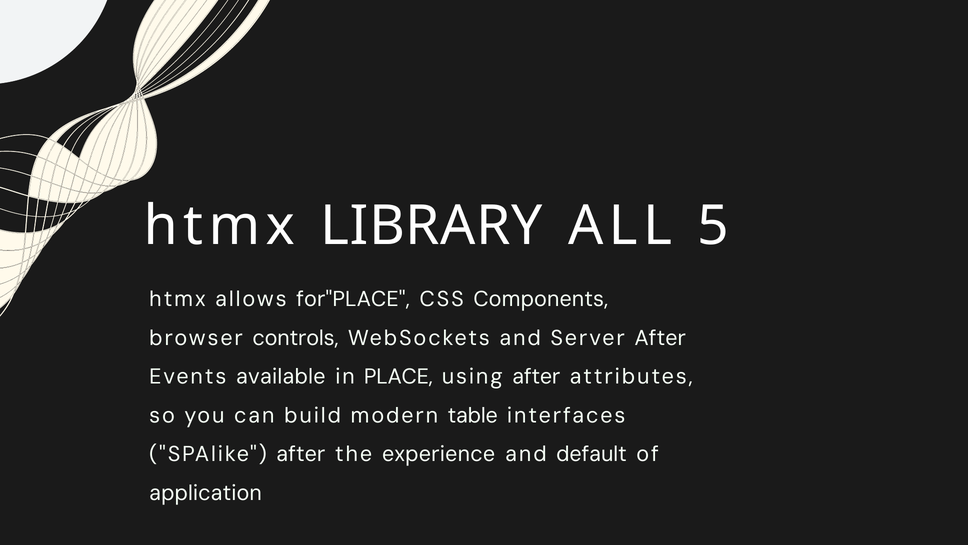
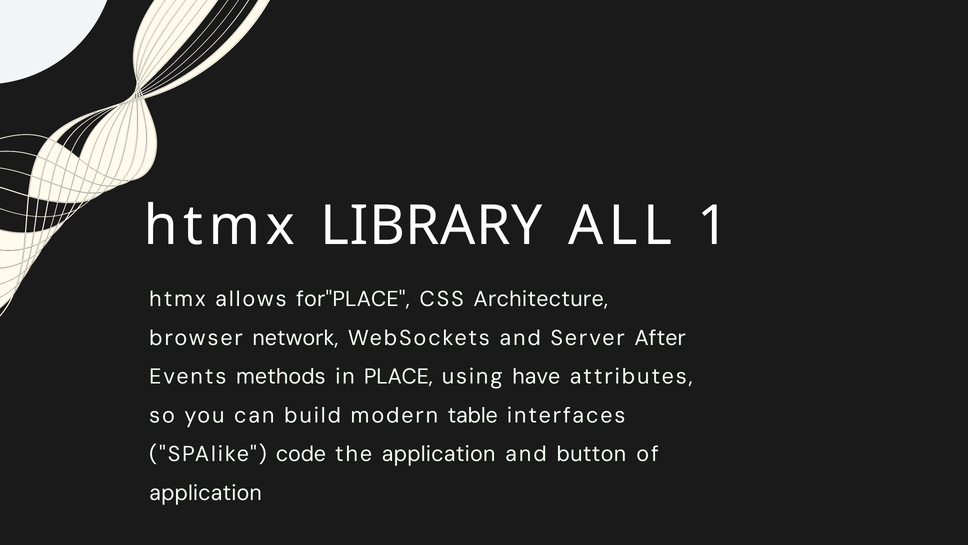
5: 5 -> 1 (713, 226)
Components: Components -> Architecture (541, 299)
controls: controls -> network (295, 338)
available: available -> methods (281, 377)
using after: after -> have (536, 377)
SPAlike after: after -> code (301, 454)
the experience: experience -> application (439, 454)
default: default -> button (591, 454)
